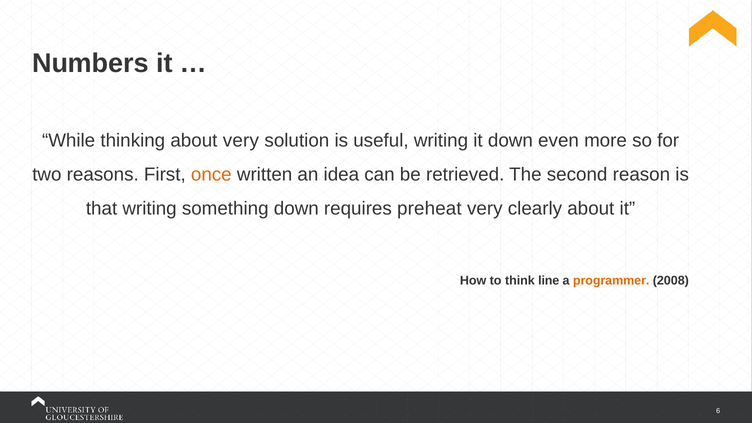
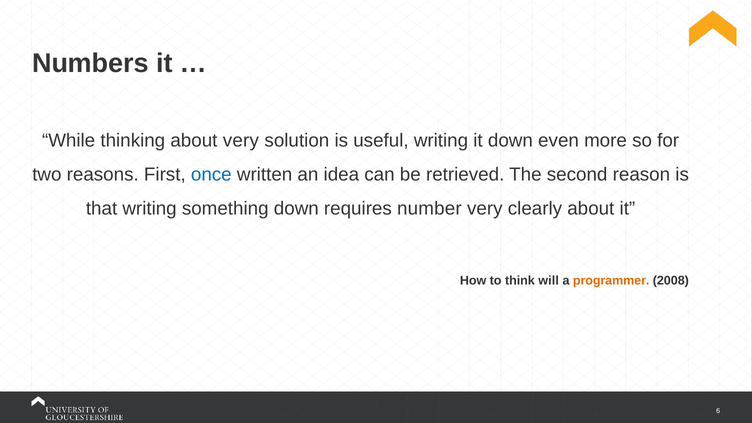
once colour: orange -> blue (211, 175)
preheat: preheat -> number (429, 208)
line: line -> will (549, 281)
